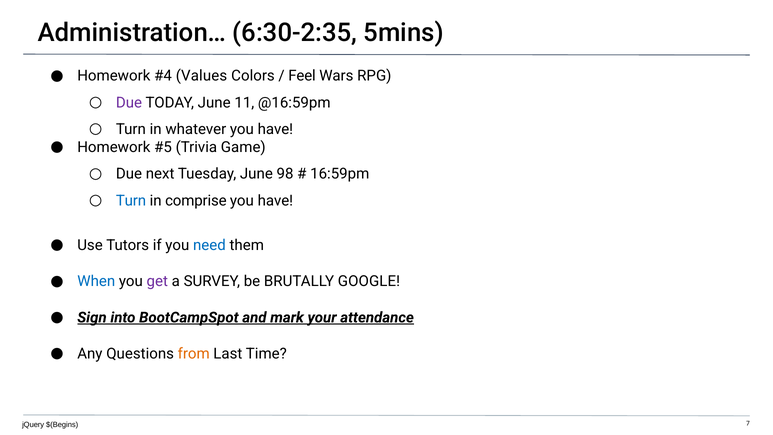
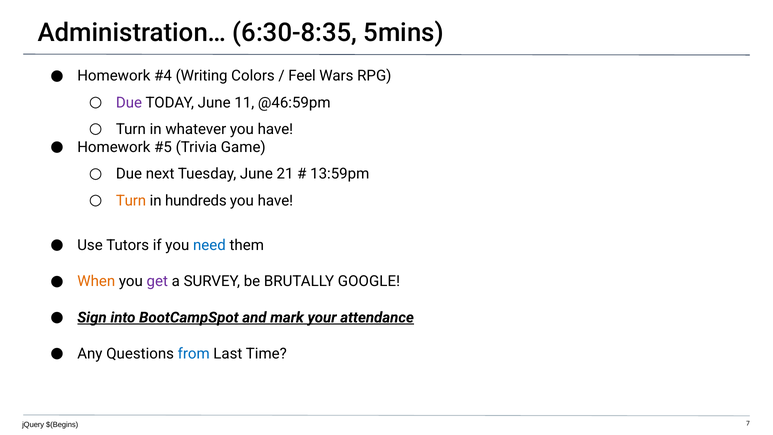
6:30-2:35: 6:30-2:35 -> 6:30-8:35 (295, 33)
Values: Values -> Writing (202, 76)
@16:59pm: @16:59pm -> @46:59pm (294, 103)
98: 98 -> 21 (285, 174)
16:59pm: 16:59pm -> 13:59pm (340, 174)
Turn colour: blue -> orange (131, 201)
comprise: comprise -> hundreds (196, 201)
When colour: blue -> orange (96, 281)
from colour: orange -> blue (194, 353)
